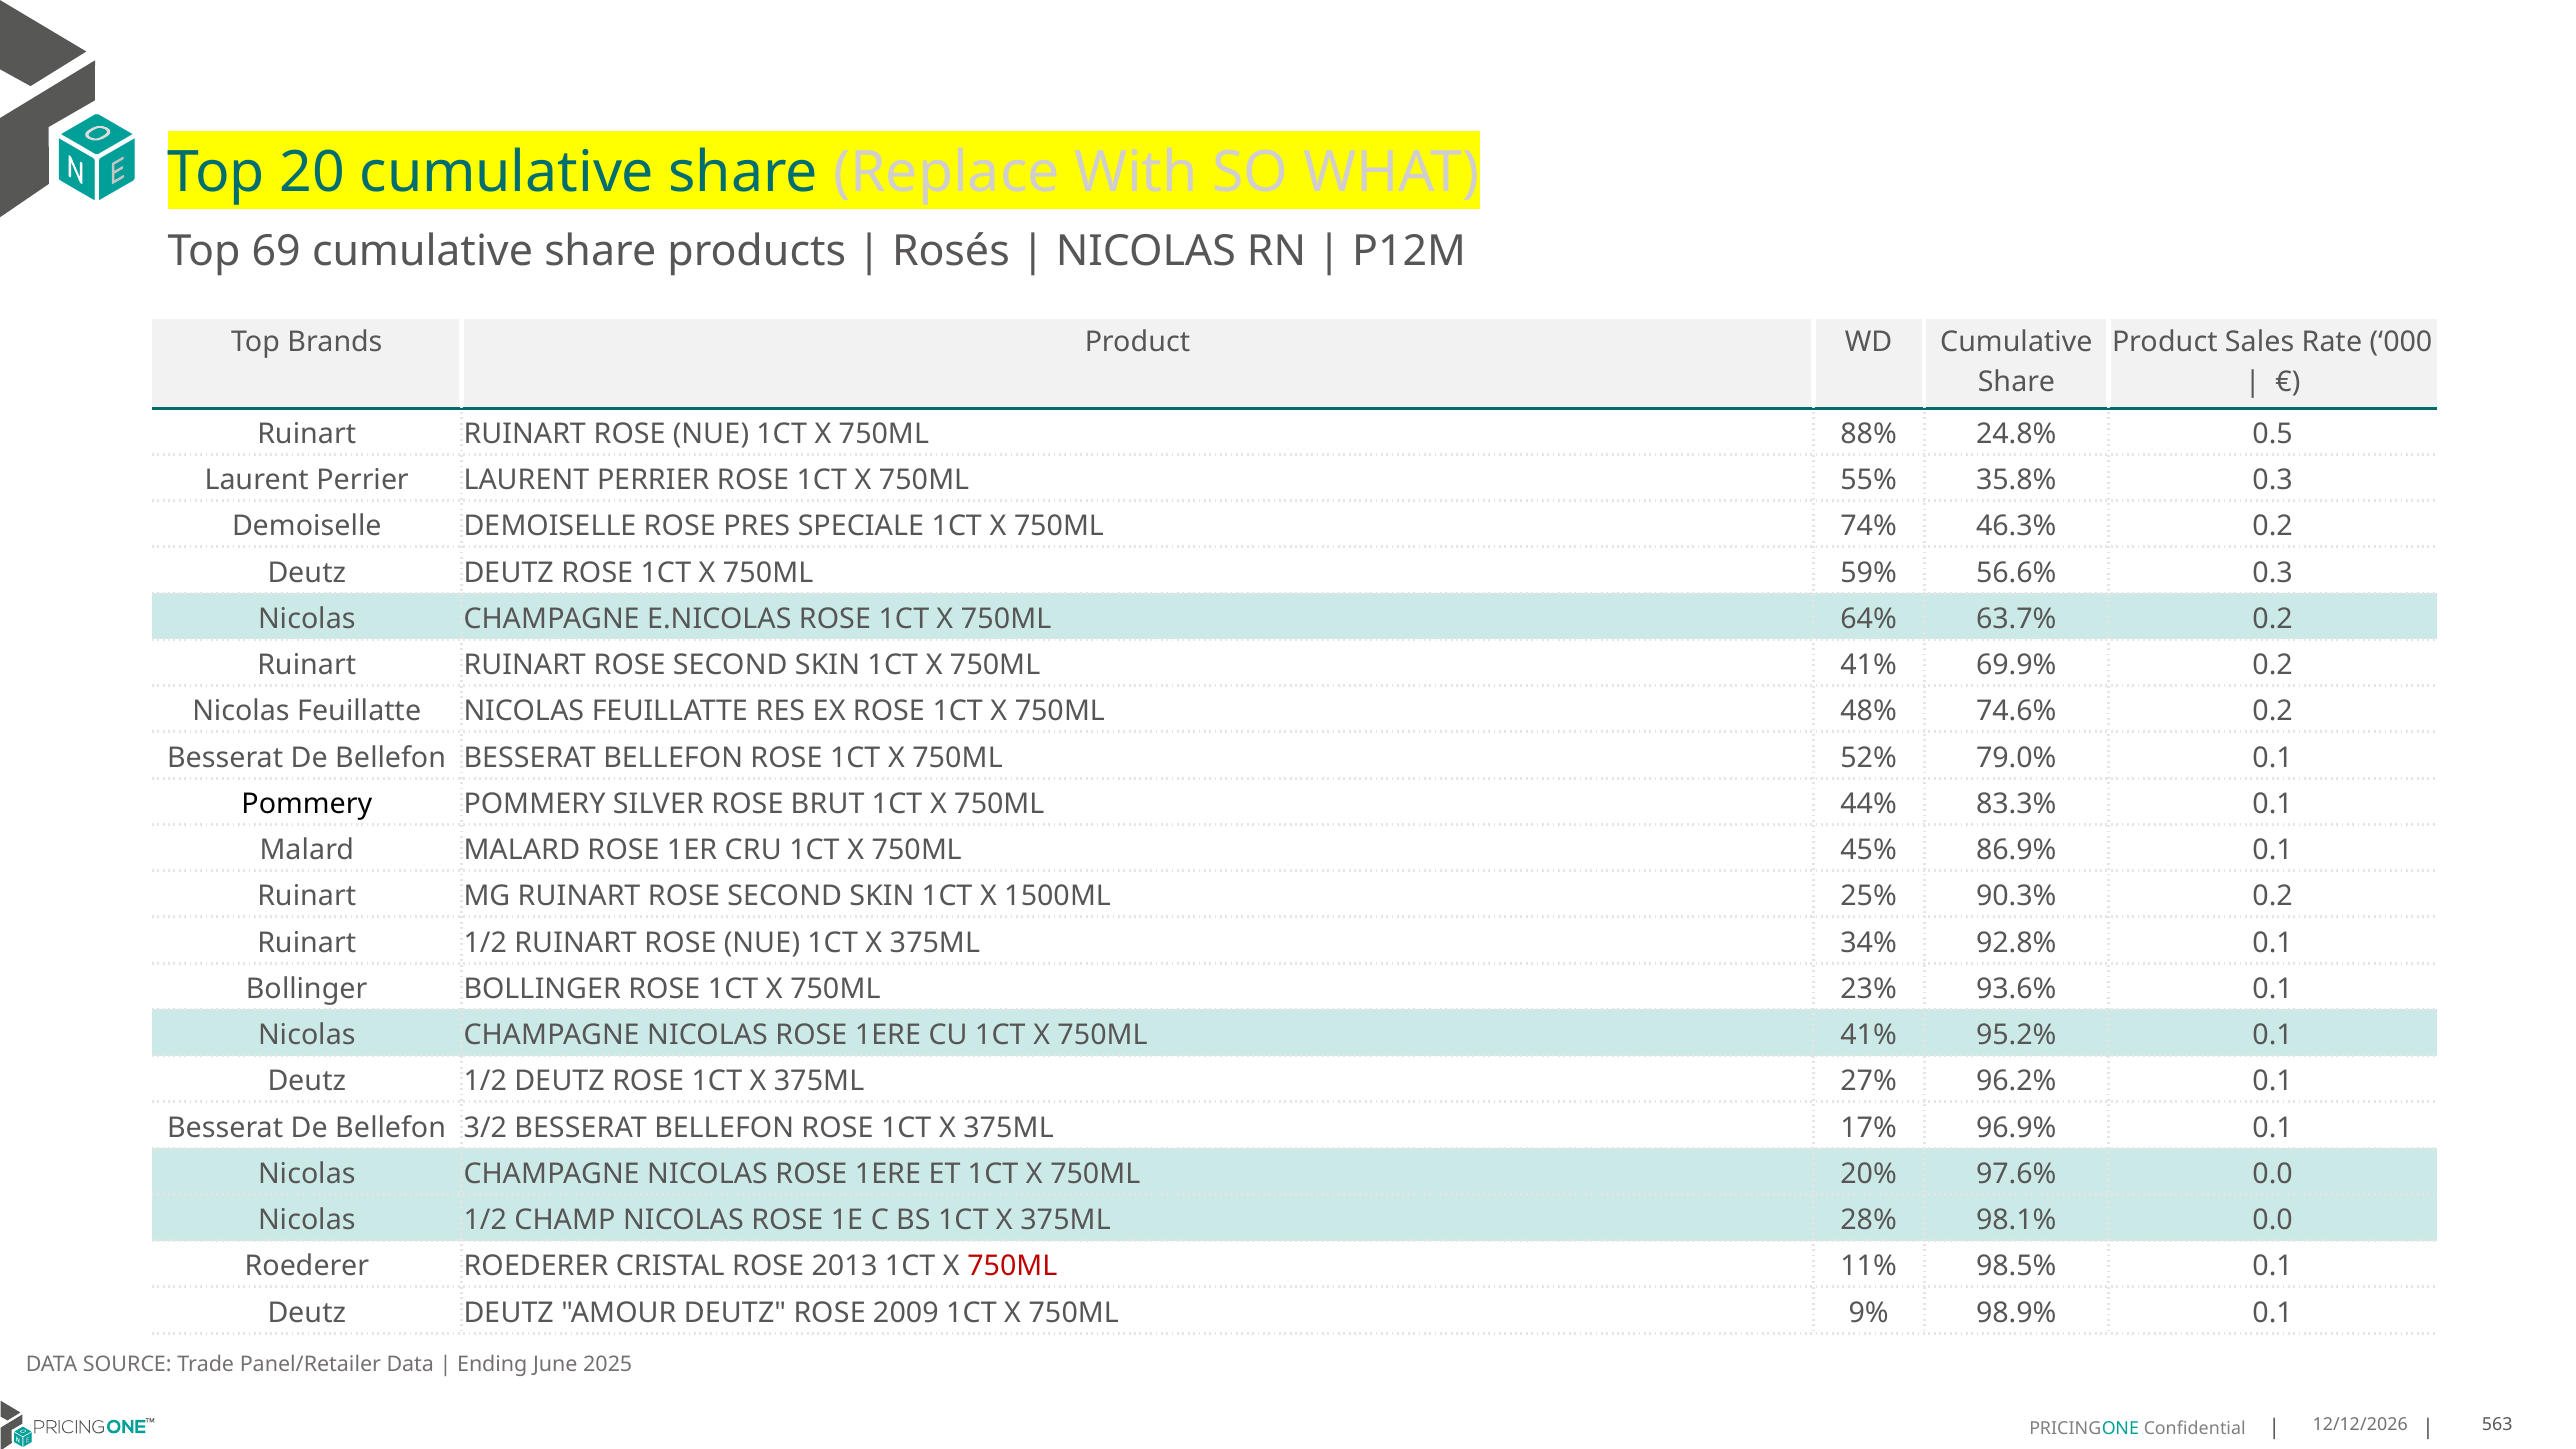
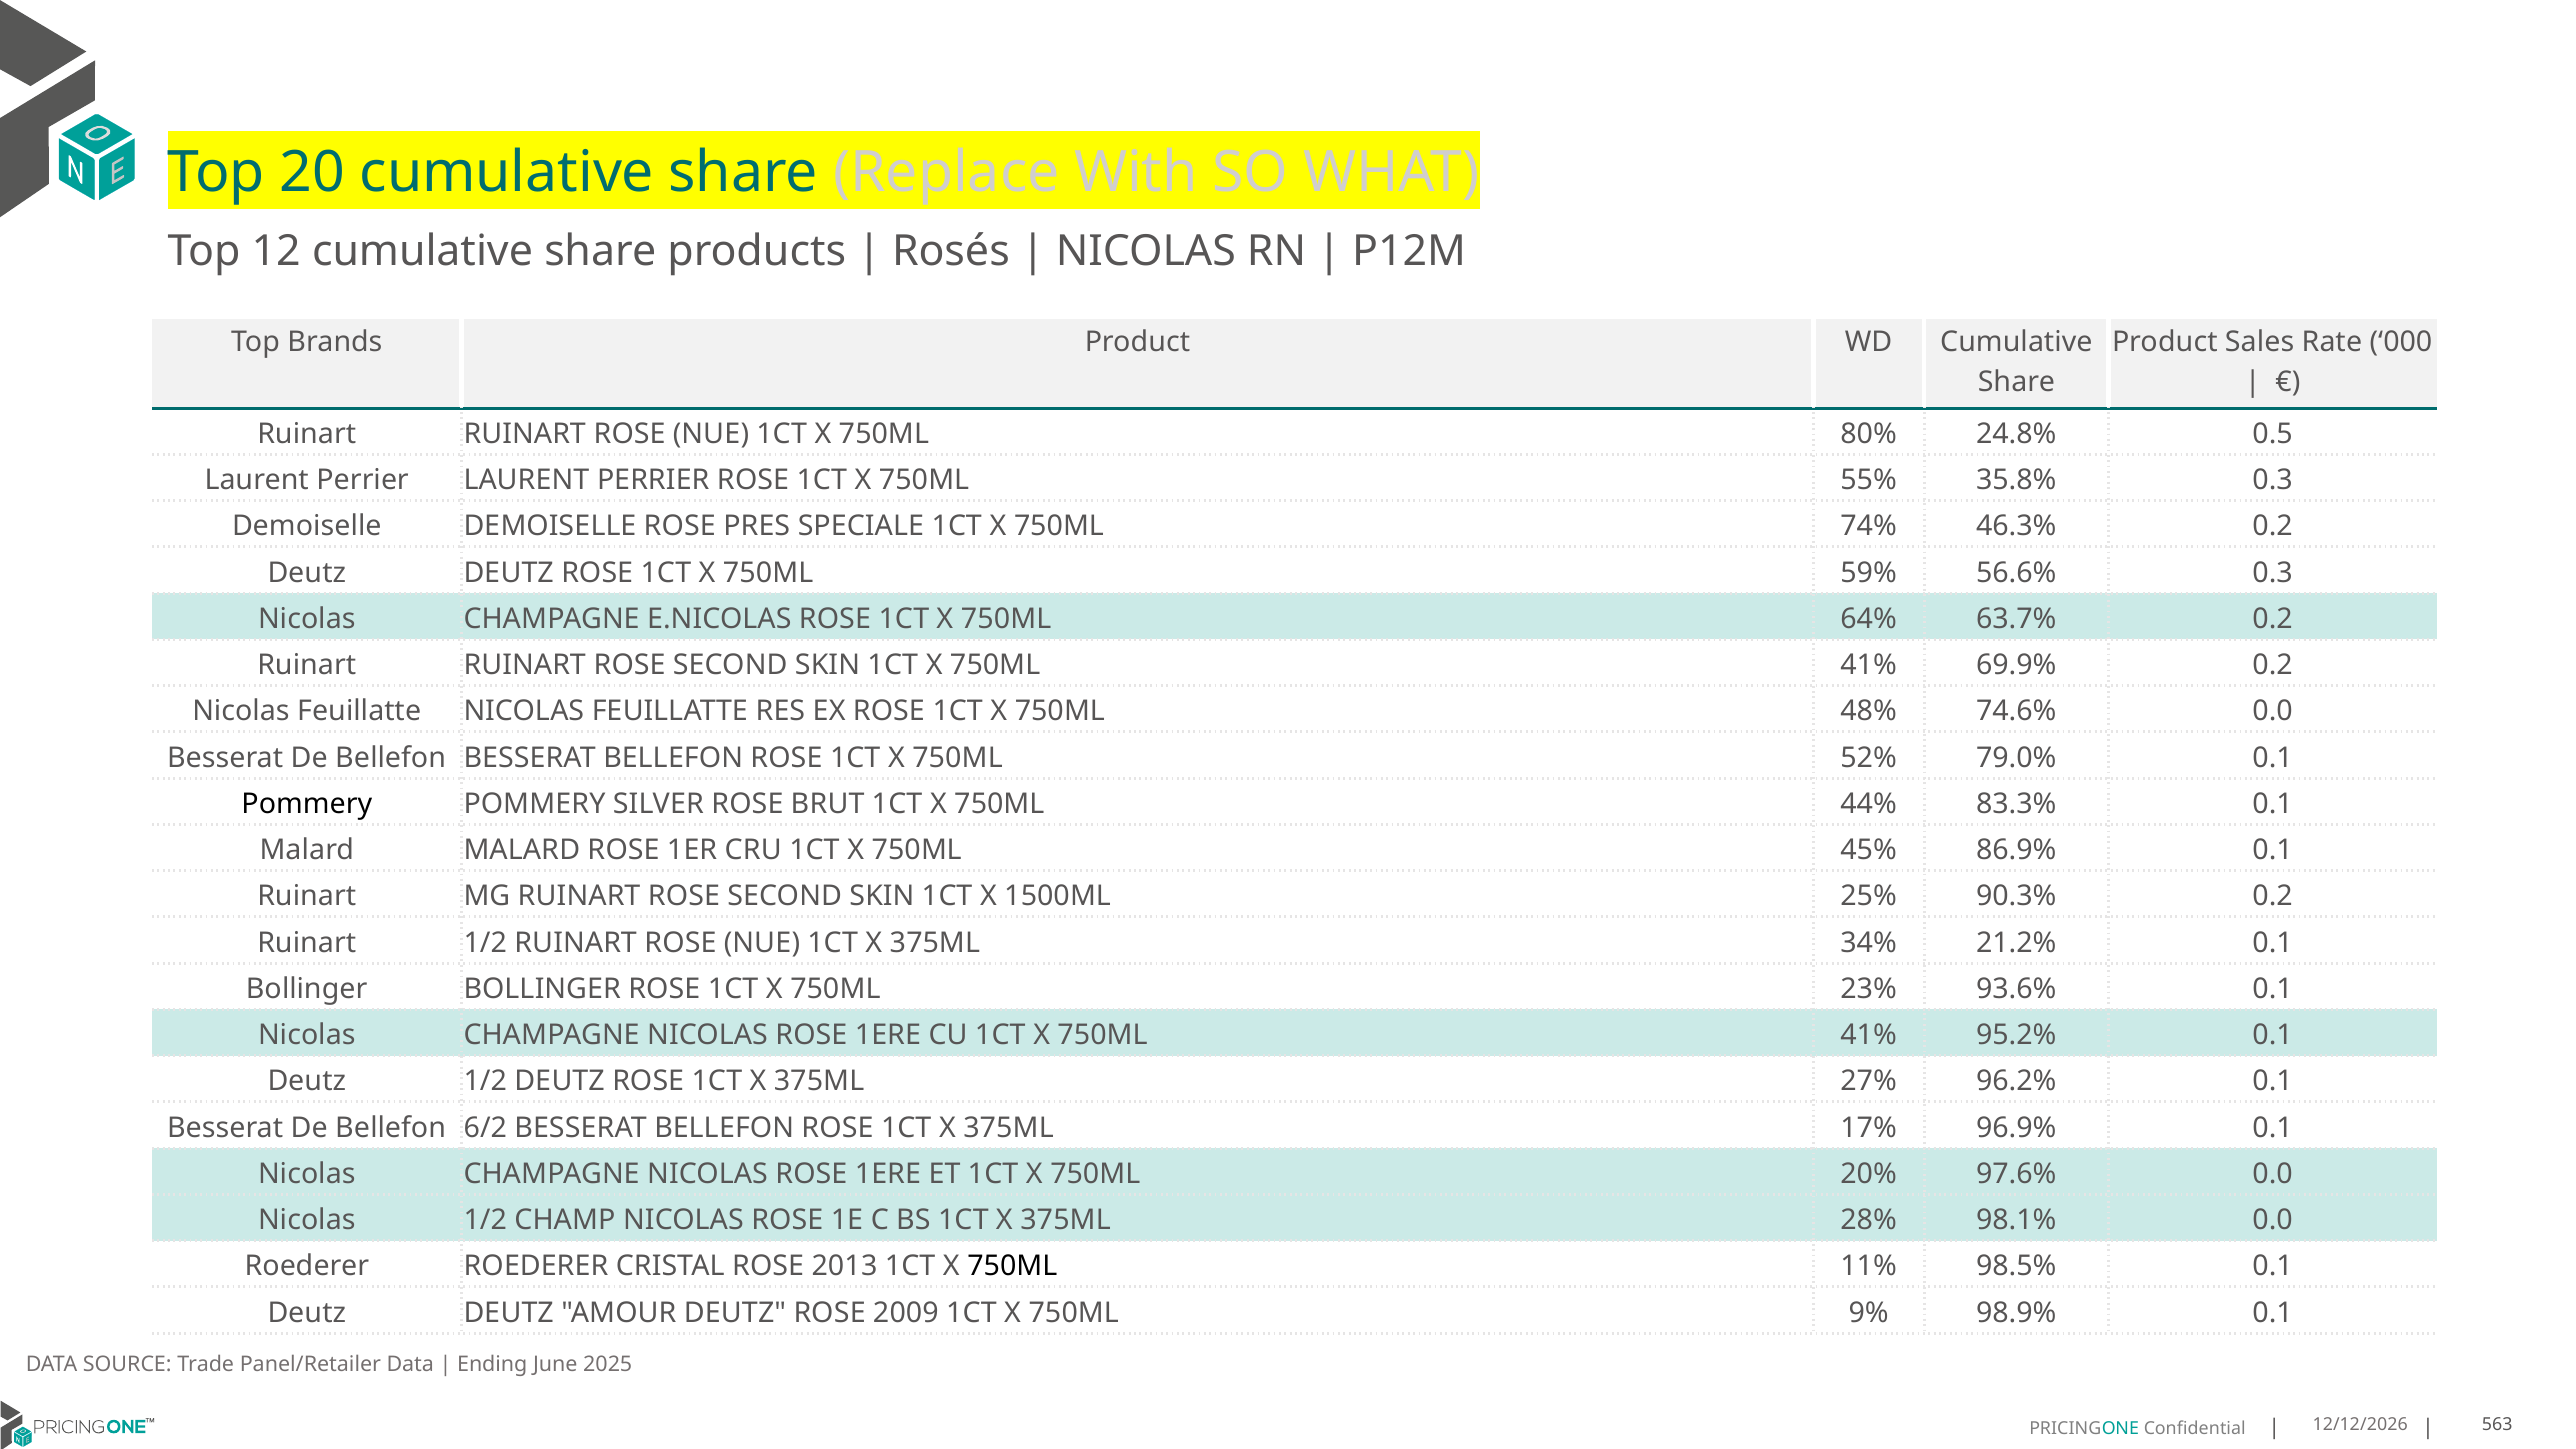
69: 69 -> 12 (276, 251)
88%: 88% -> 80% (1869, 434)
74.6% 0.2: 0.2 -> 0.0 (2273, 711)
92.8%: 92.8% -> 21.2% (2016, 943)
3/2: 3/2 -> 6/2 (485, 1128)
750ML colour: red -> black (1012, 1266)
